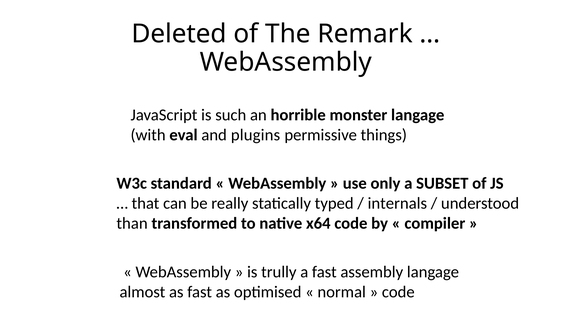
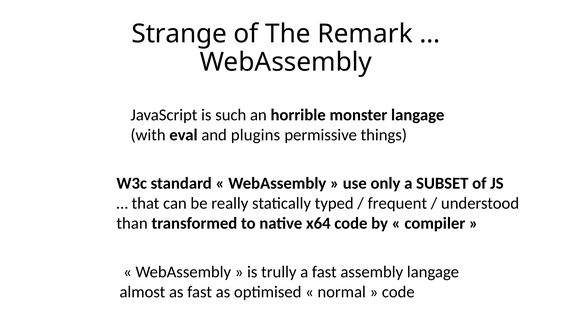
Deleted: Deleted -> Strange (179, 34)
internals: internals -> frequent (397, 203)
